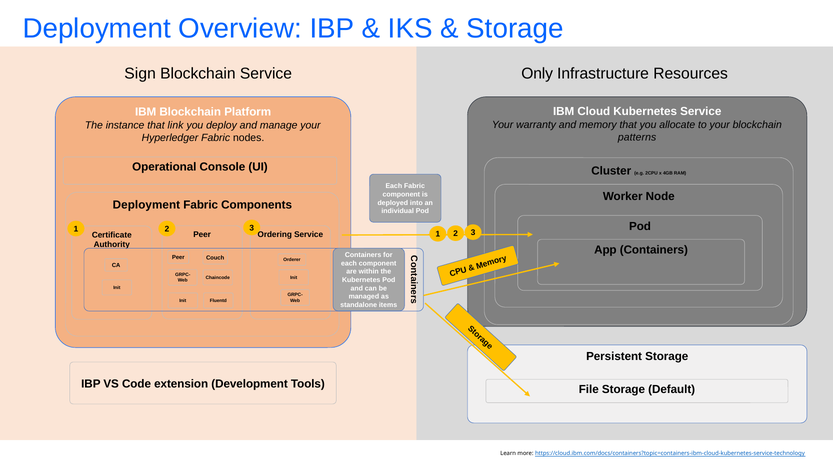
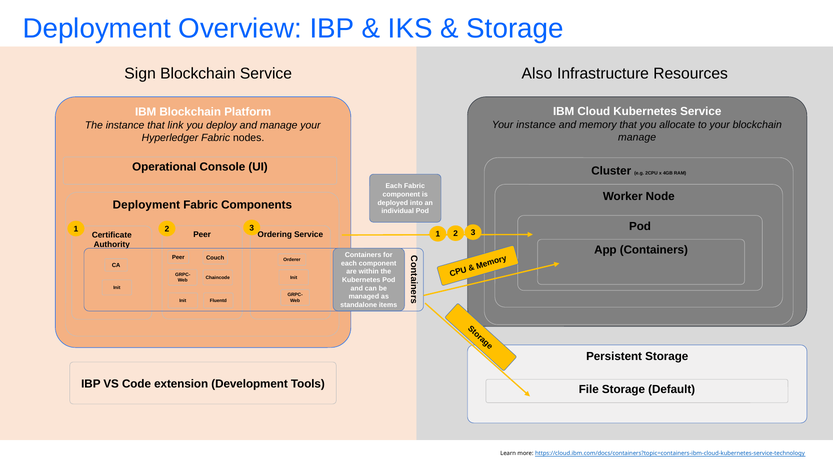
Only: Only -> Also (537, 74)
Your warranty: warranty -> instance (536, 125)
patterns: patterns -> manage (637, 137)
